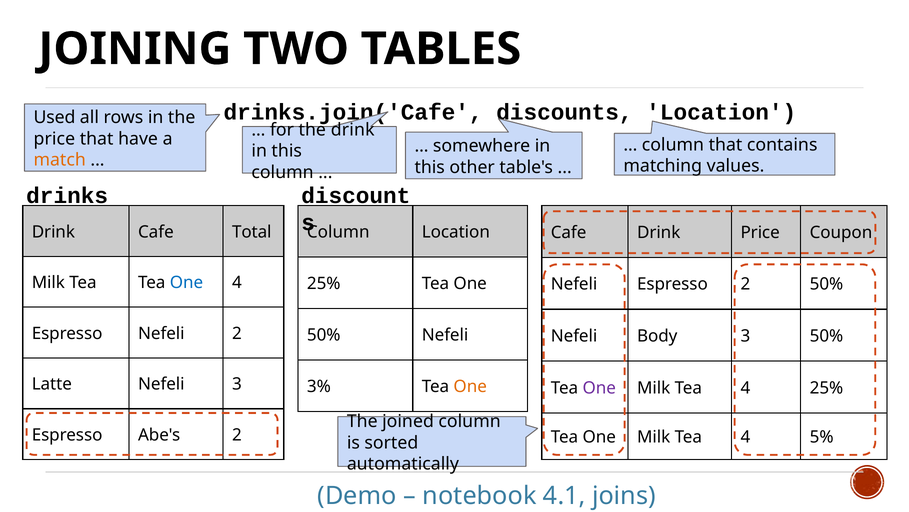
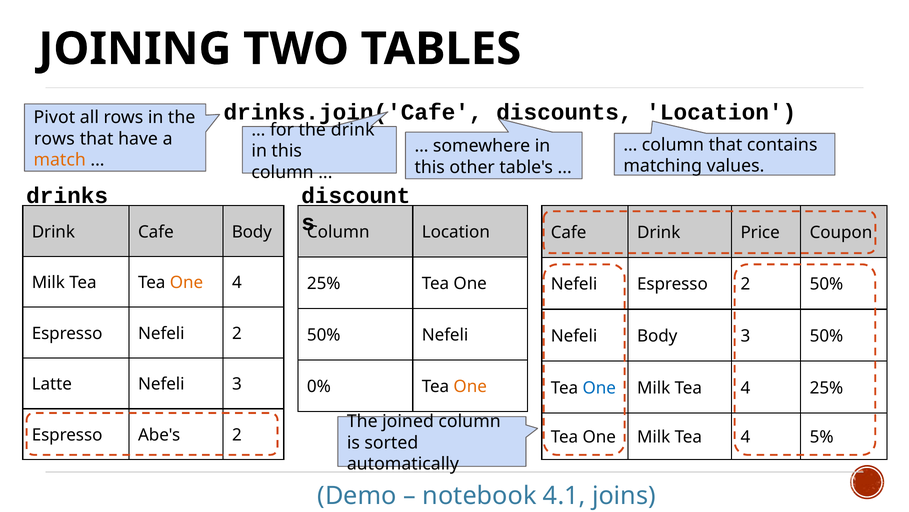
Used: Used -> Pivot (54, 117)
price: price -> rows (54, 139)
Cafe Total: Total -> Body (252, 232)
One colour: blue -> orange (186, 282)
3%: 3% -> 0% (319, 386)
One colour: purple -> blue (599, 387)
